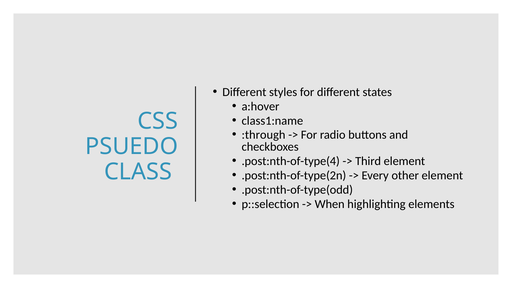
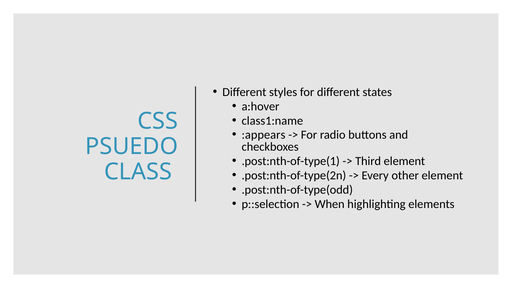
:through: :through -> :appears (263, 135)
.post:nth-of-type(4: .post:nth-of-type(4 -> .post:nth-of-type(1 (291, 161)
